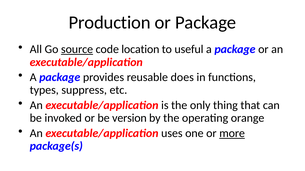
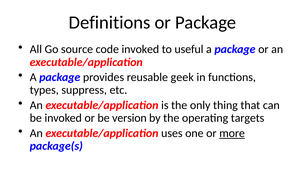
Production: Production -> Definitions (110, 22)
source underline: present -> none (77, 50)
code location: location -> invoked (140, 50)
does: does -> geek (182, 78)
orange: orange -> targets (248, 118)
